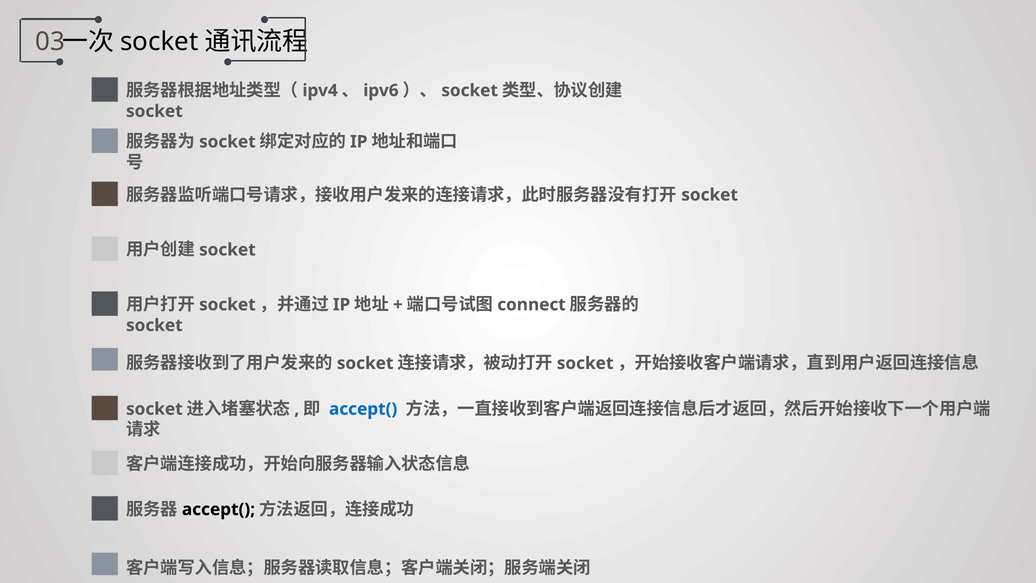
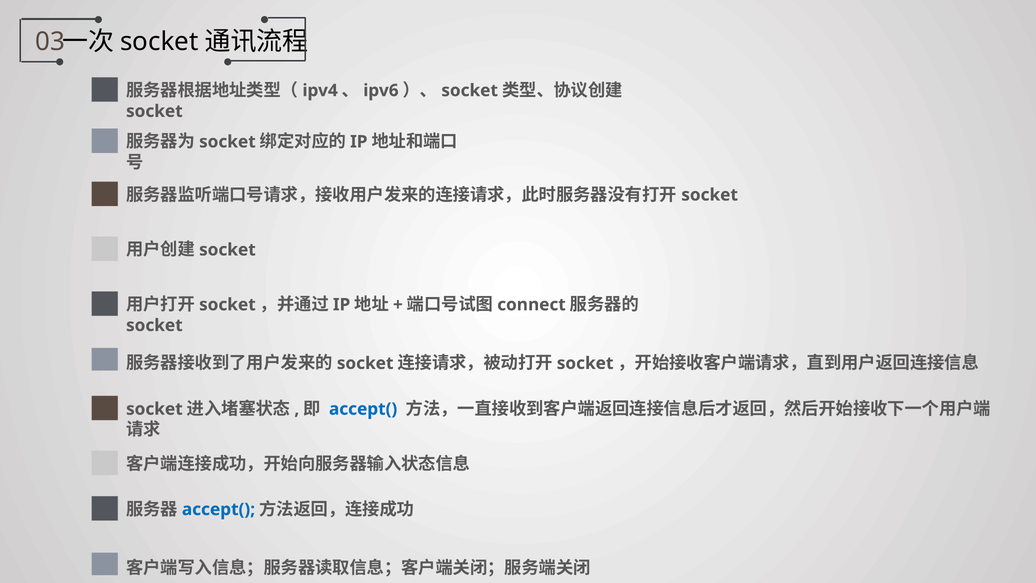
accept( colour: black -> blue (218, 509)
